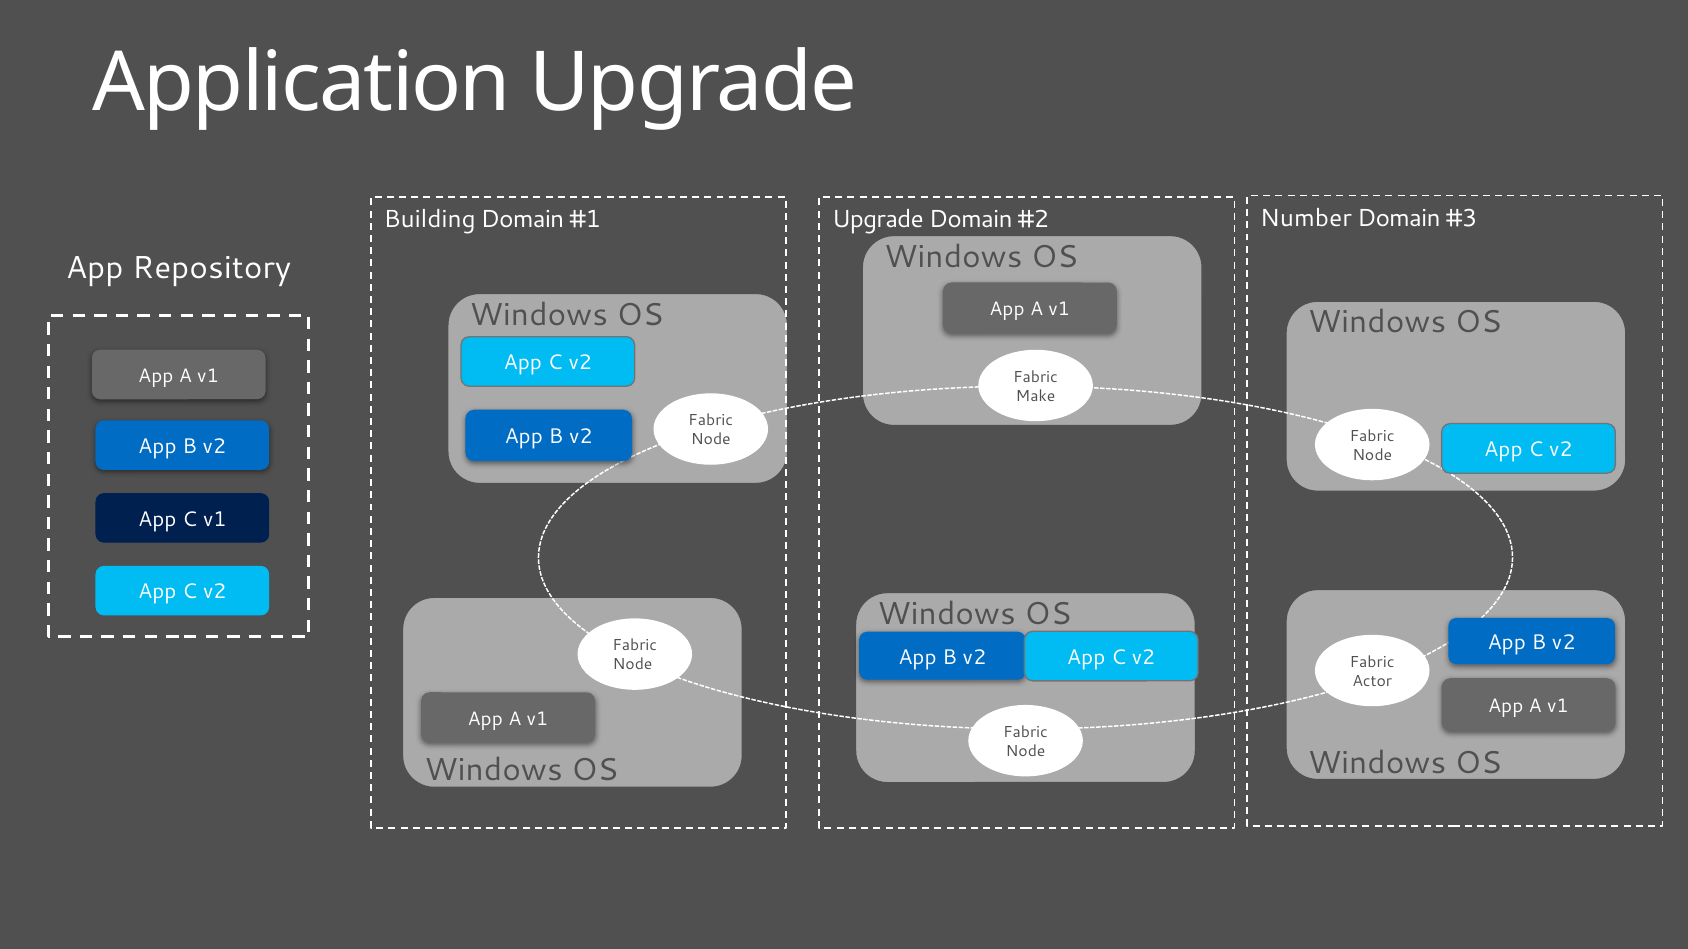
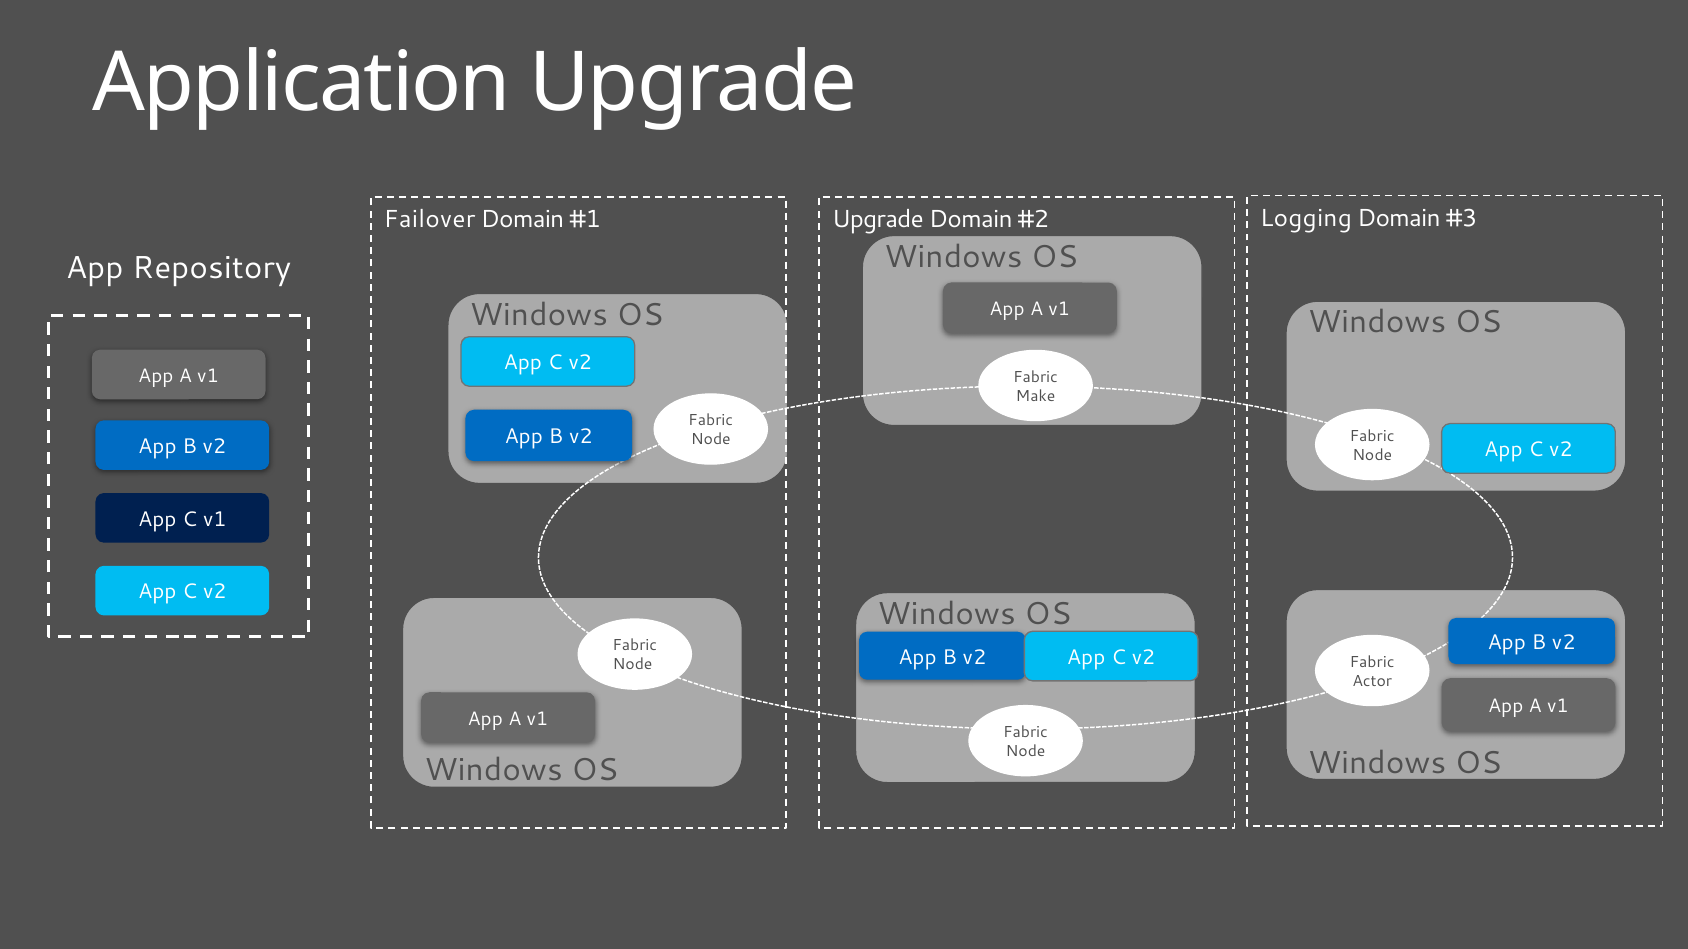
Building: Building -> Failover (429, 220)
Number: Number -> Logging (1306, 218)
